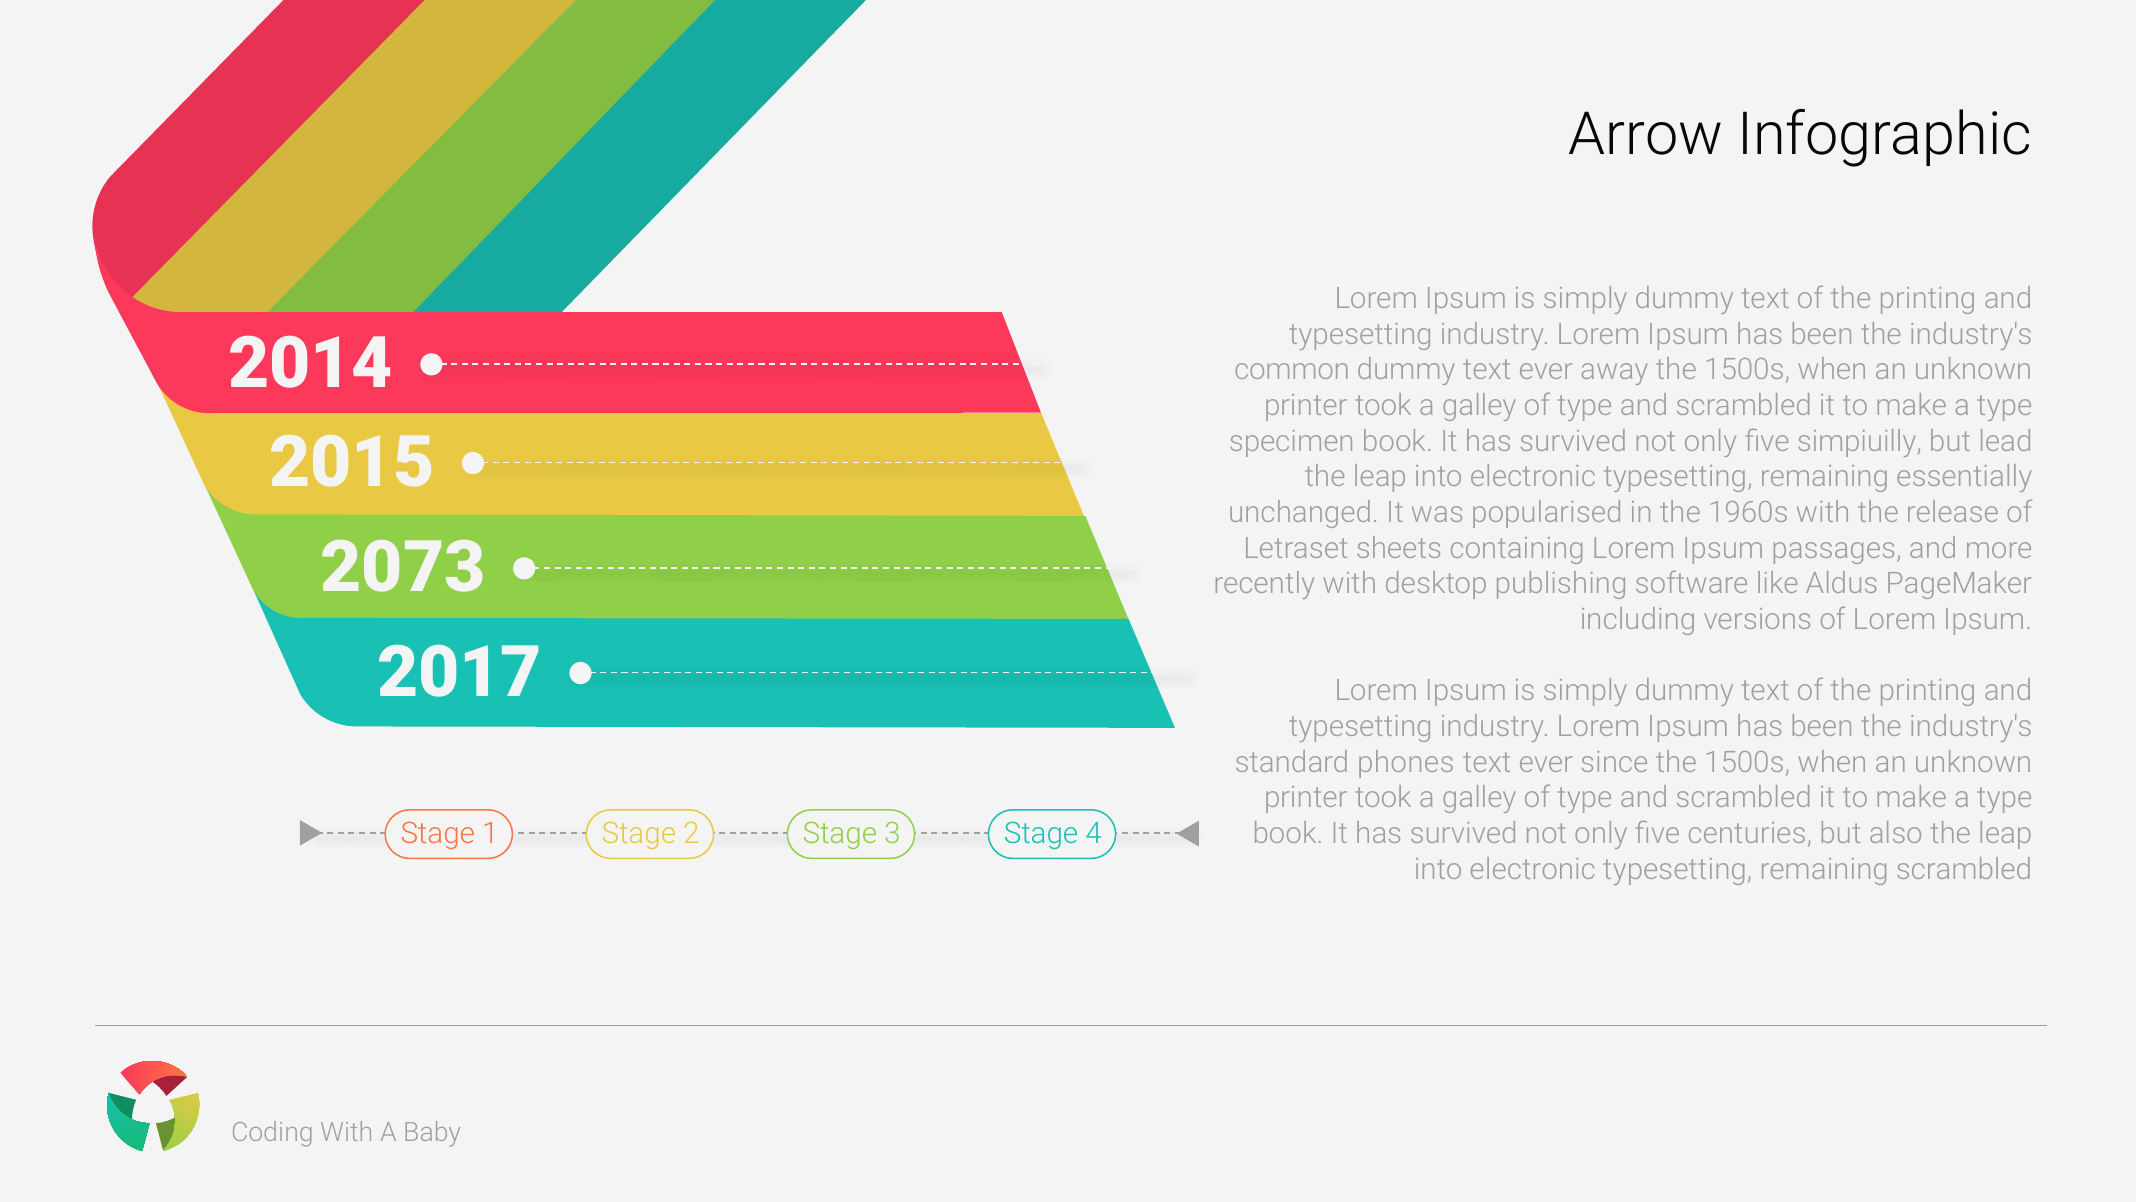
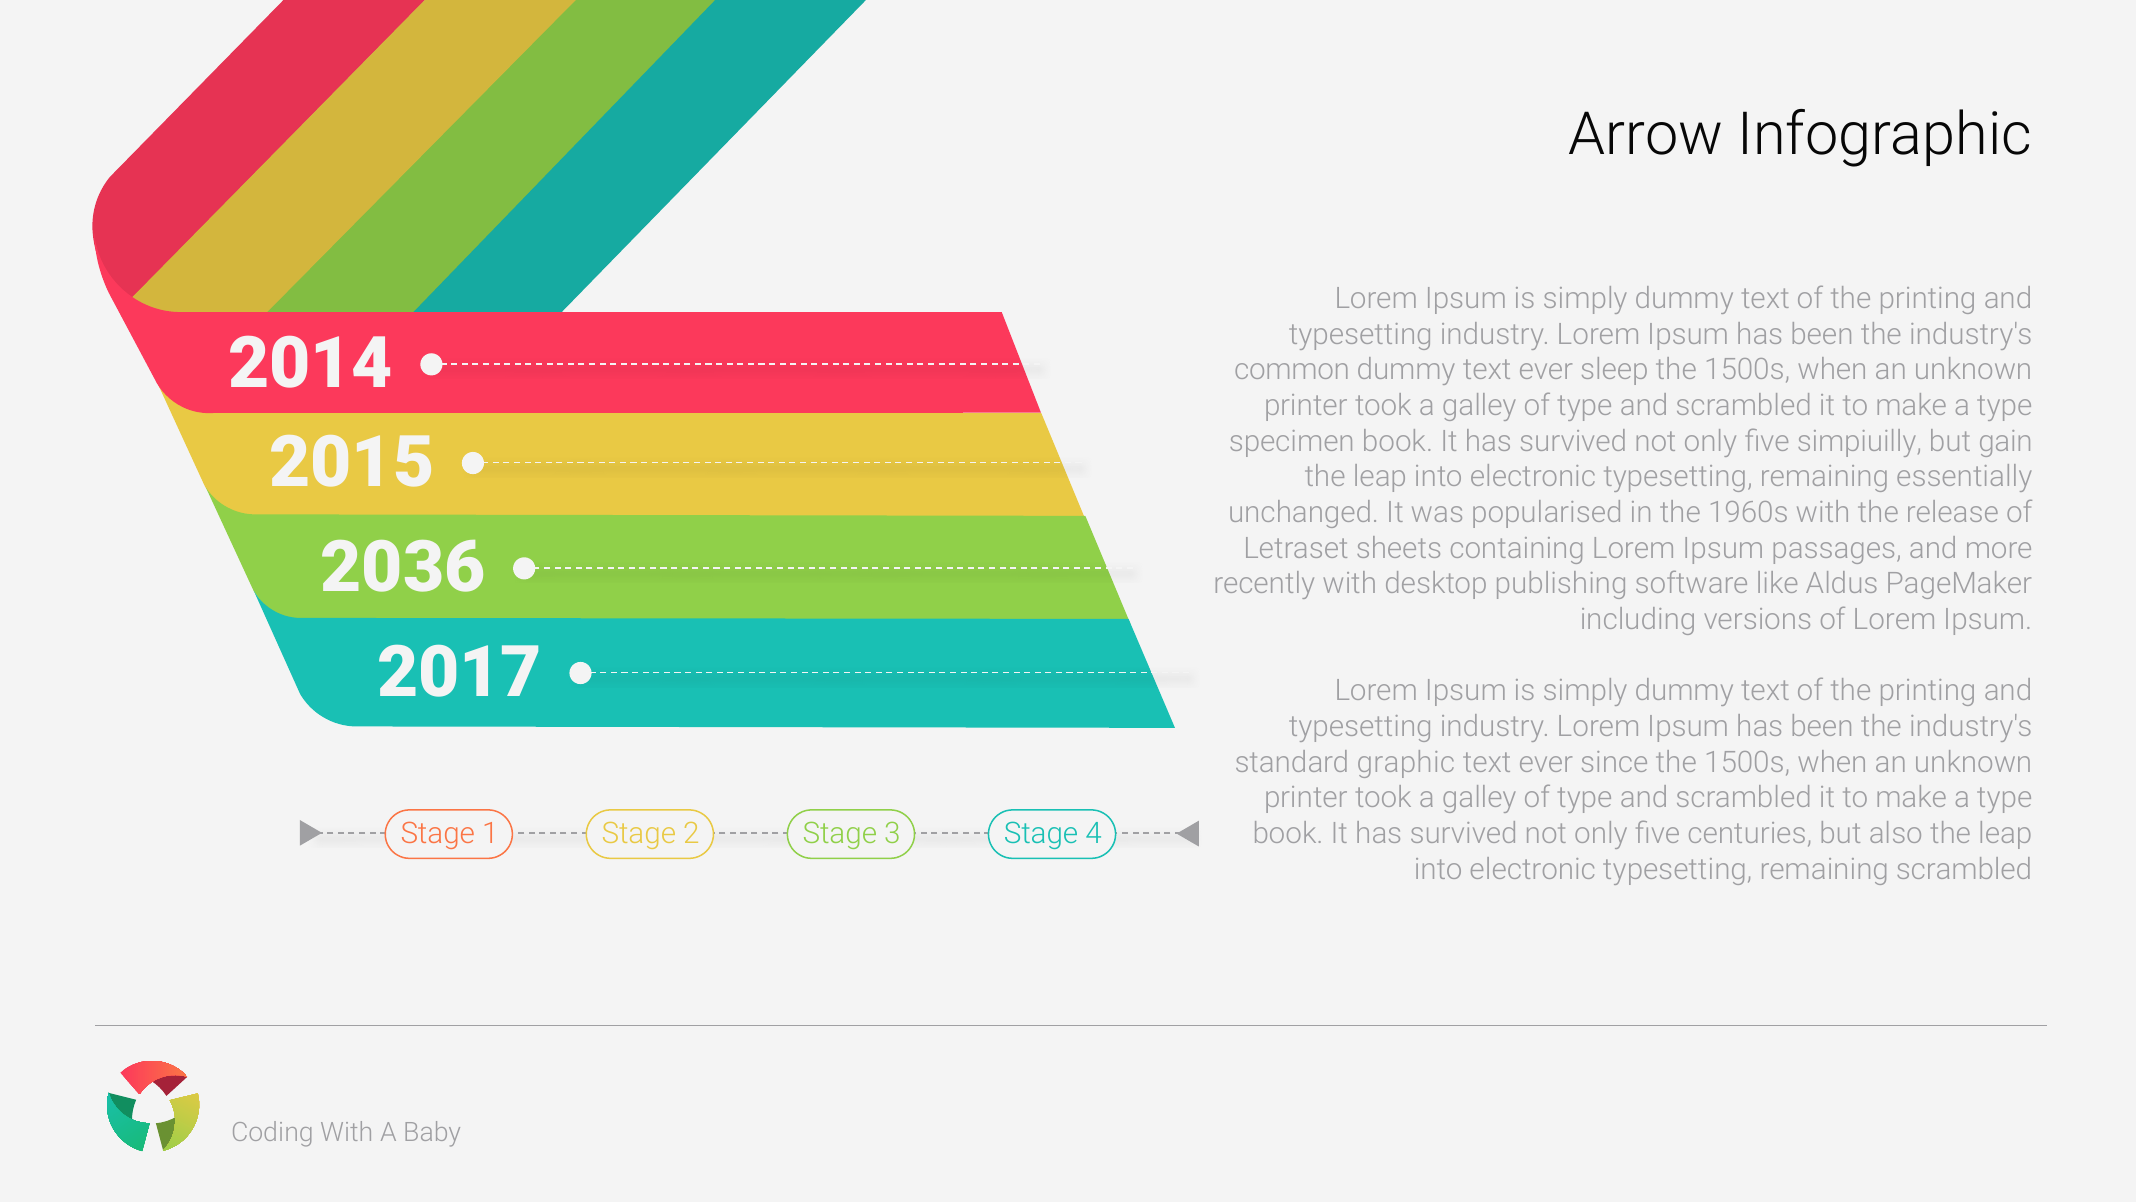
away: away -> sleep (1614, 370)
lead: lead -> gain (2006, 441)
2073: 2073 -> 2036 (403, 568)
phones: phones -> graphic (1406, 762)
